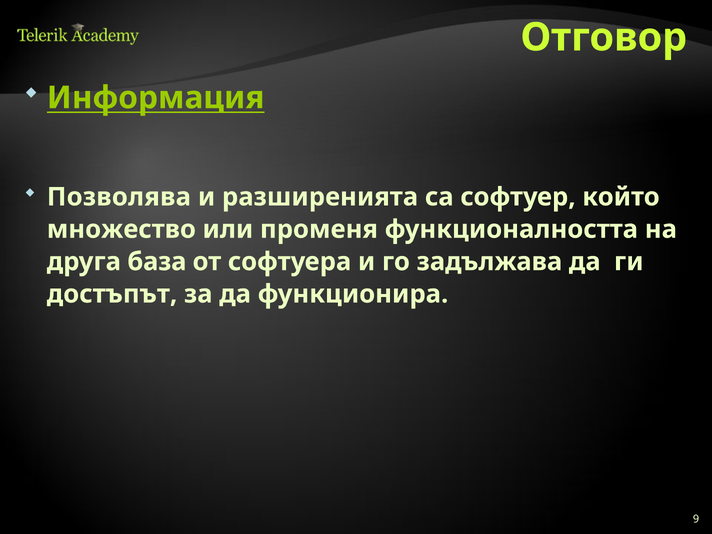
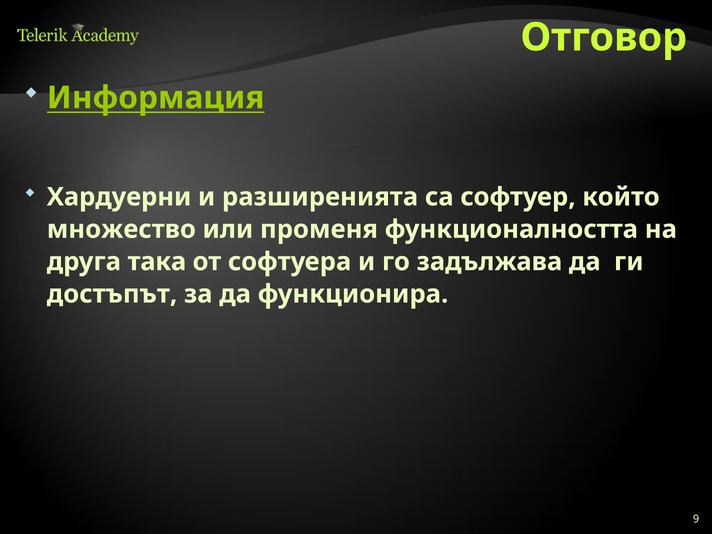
Позволява: Позволява -> Хардуерни (119, 197)
база: база -> така (157, 262)
